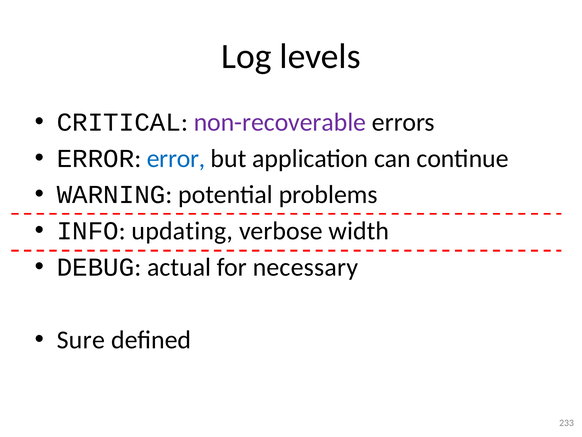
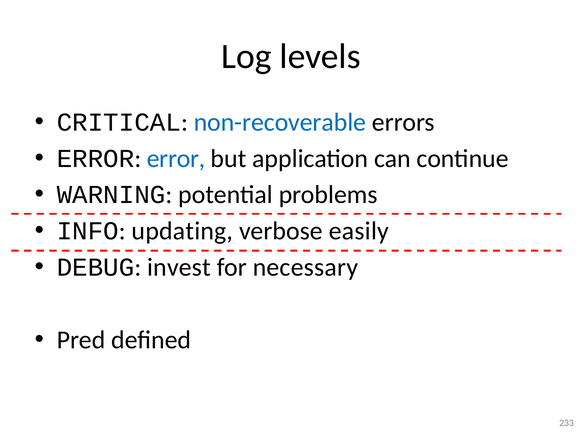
non-recoverable colour: purple -> blue (280, 122)
width: width -> easily (359, 231)
actual: actual -> invest (179, 267)
Sure: Sure -> Pred (81, 339)
